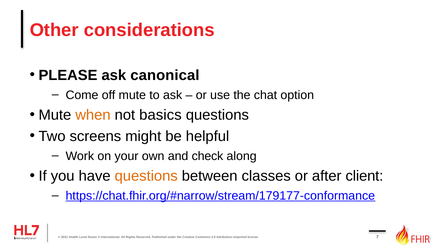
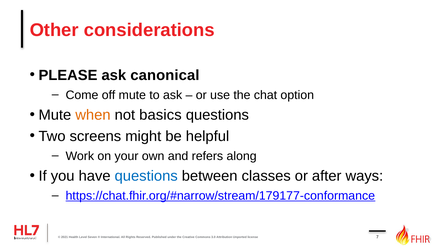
check: check -> refers (207, 156)
questions colour: orange -> blue (146, 176)
client: client -> ways (364, 176)
